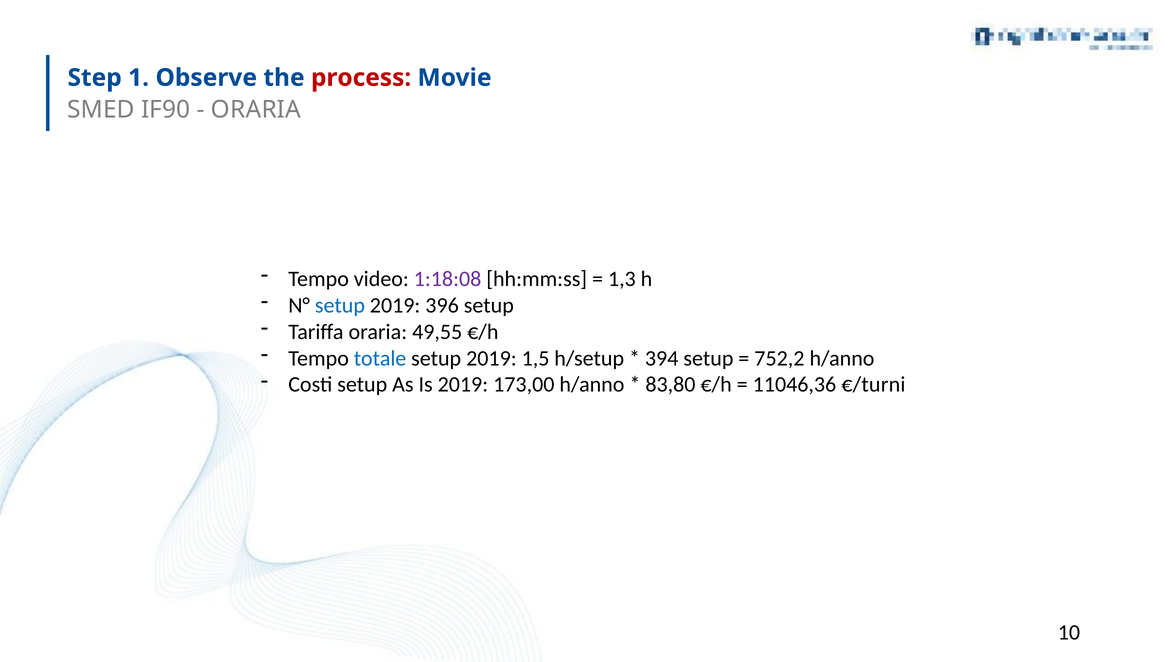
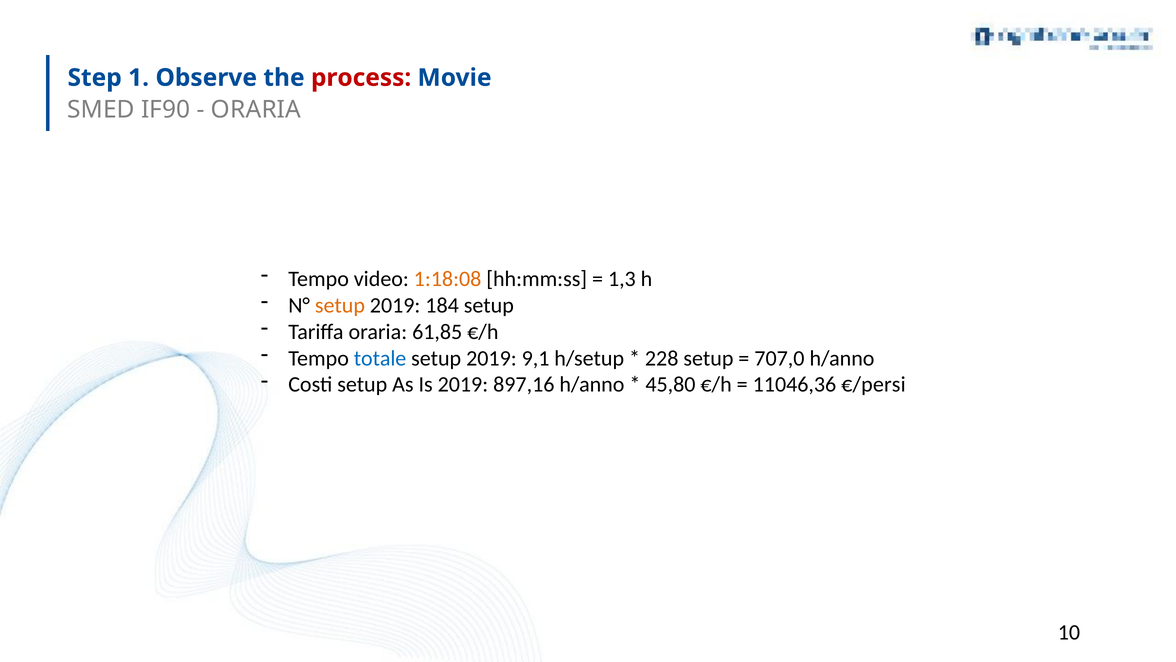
1:18:08 colour: purple -> orange (448, 279)
setup colour: blue -> orange (340, 305)
396: 396 -> 184 (442, 305)
49,55: 49,55 -> 61,85 (437, 331)
1,5: 1,5 -> 9,1 (536, 358)
394: 394 -> 228 (662, 358)
752,2: 752,2 -> 707,0 (779, 358)
173,00: 173,00 -> 897,16 (524, 384)
83,80: 83,80 -> 45,80 (670, 384)
€/turni: €/turni -> €/persi (873, 384)
